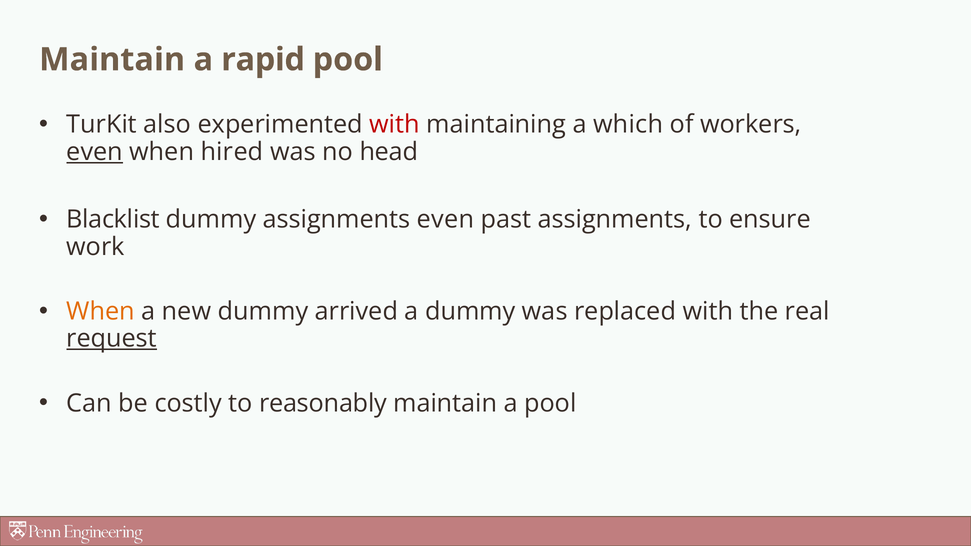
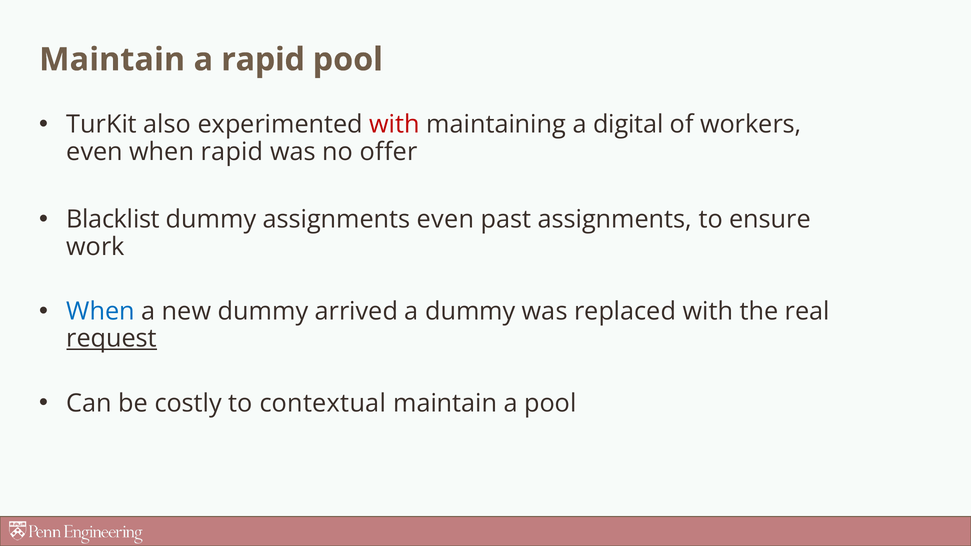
which: which -> digital (628, 125)
even underline: present -> none (95, 152)
when hired: hired -> rapid (232, 152)
head: head -> offer (389, 152)
When colour: orange -> blue (101, 311)
reasonably: reasonably -> contextual (323, 403)
